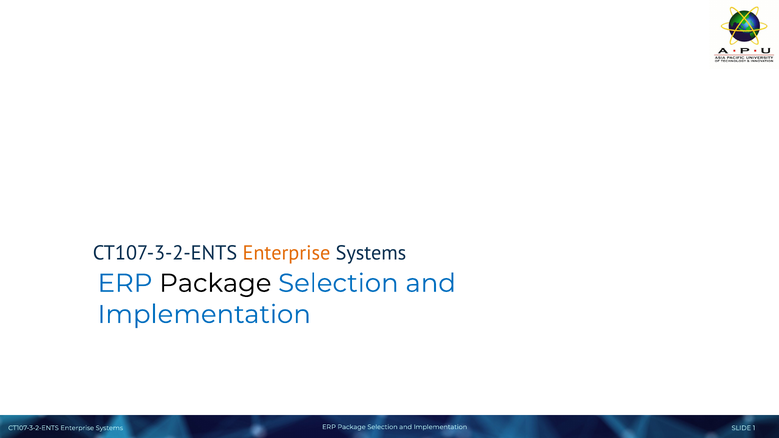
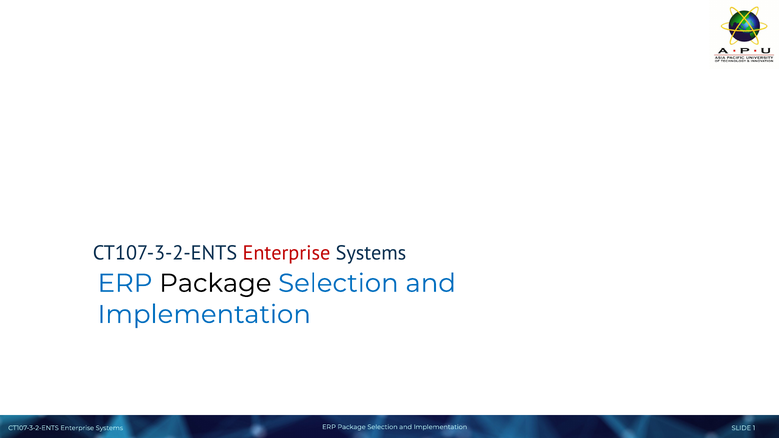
Enterprise colour: orange -> red (286, 253)
